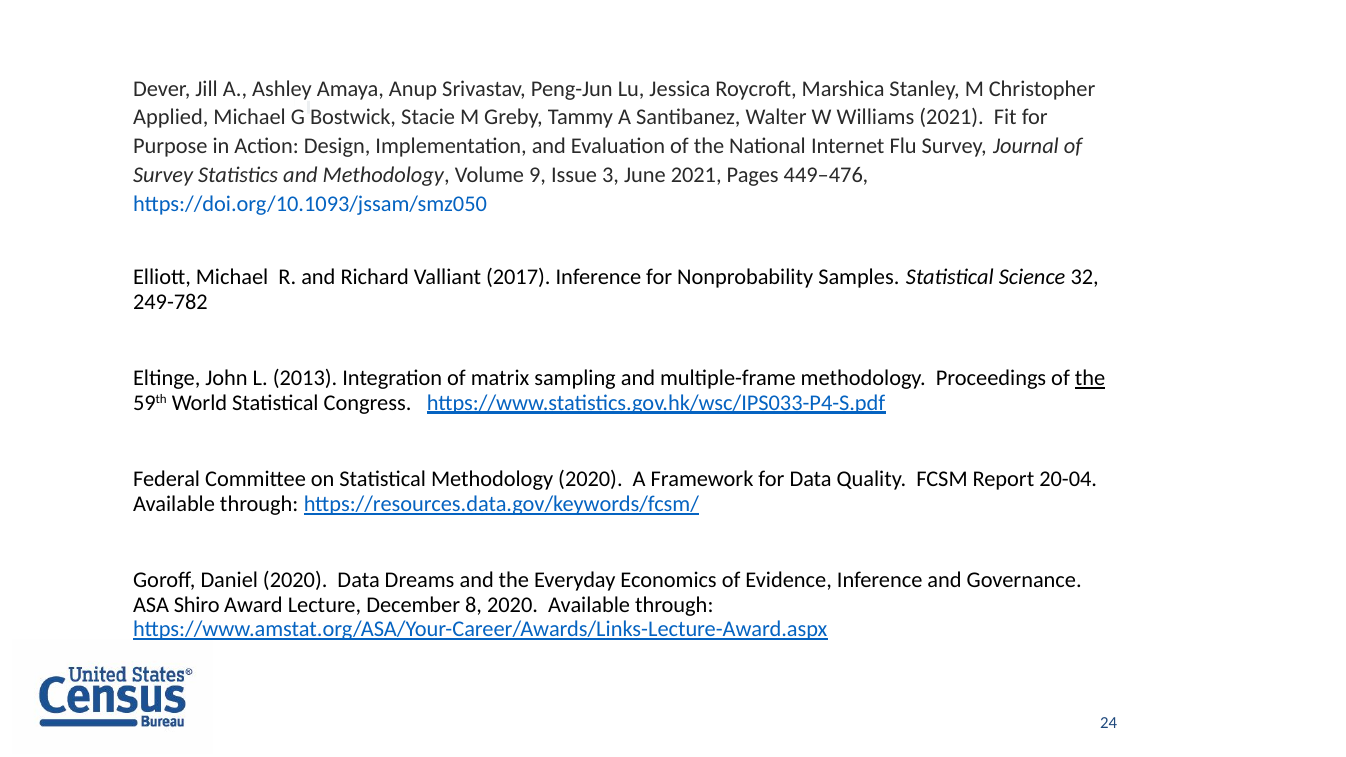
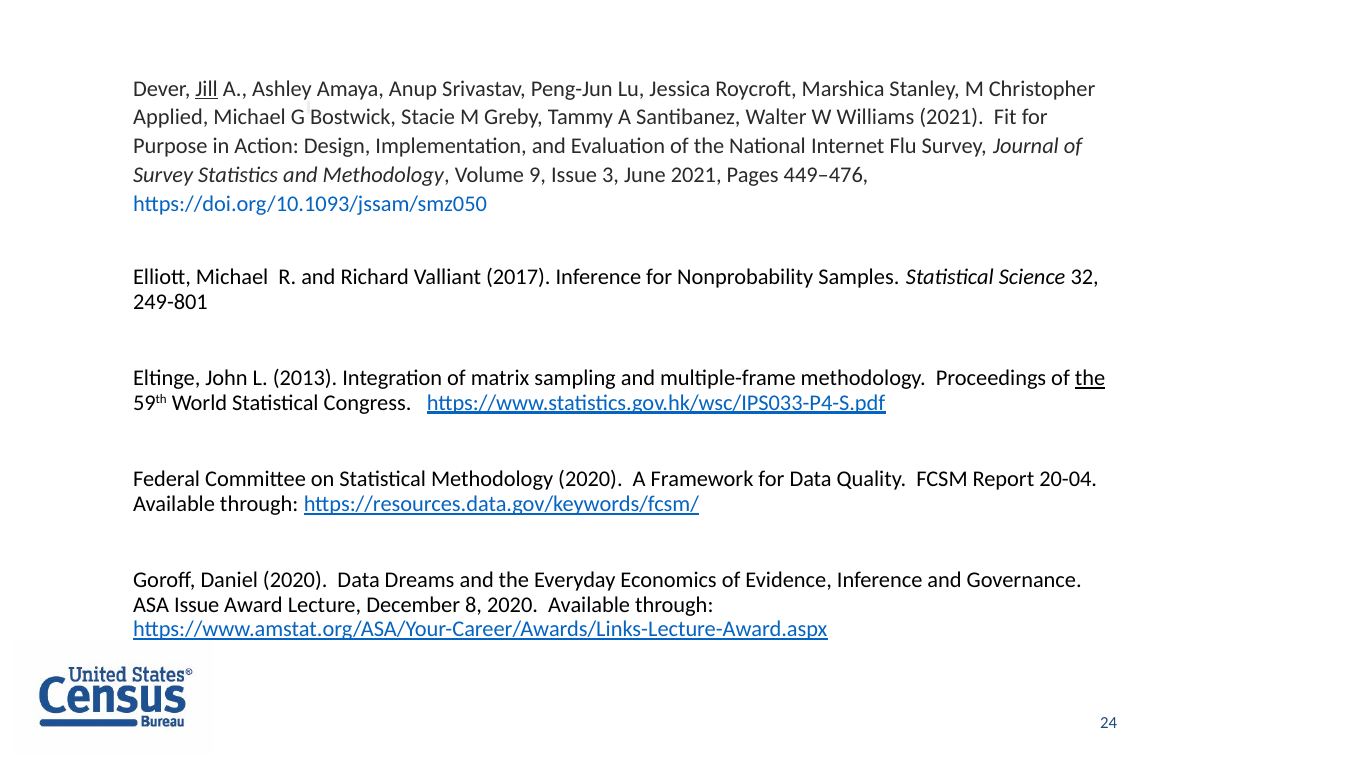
Jill underline: none -> present (207, 89)
249-782: 249-782 -> 249-801 (170, 302)
ASA Shiro: Shiro -> Issue (197, 605)
